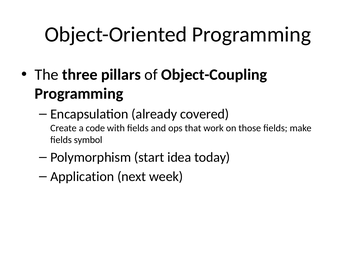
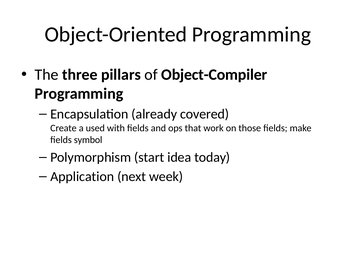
Object-Coupling: Object-Coupling -> Object-Compiler (214, 75)
code: code -> used (95, 128)
